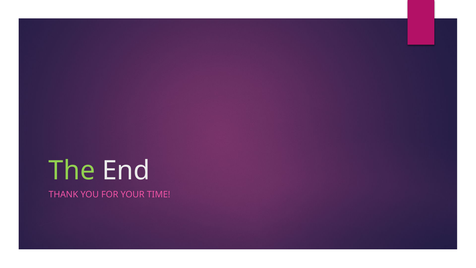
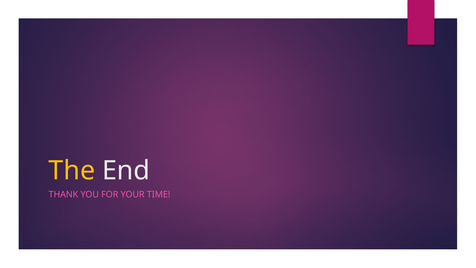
The colour: light green -> yellow (72, 171)
